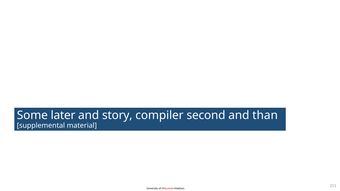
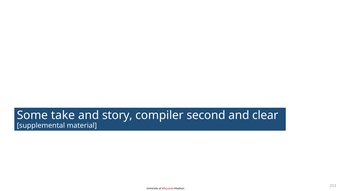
later: later -> take (63, 115)
than: than -> clear (265, 115)
